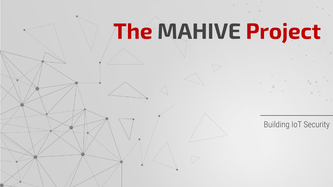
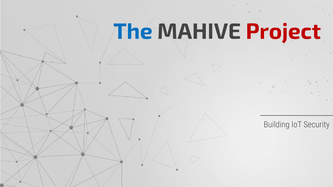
The colour: red -> blue (133, 32)
